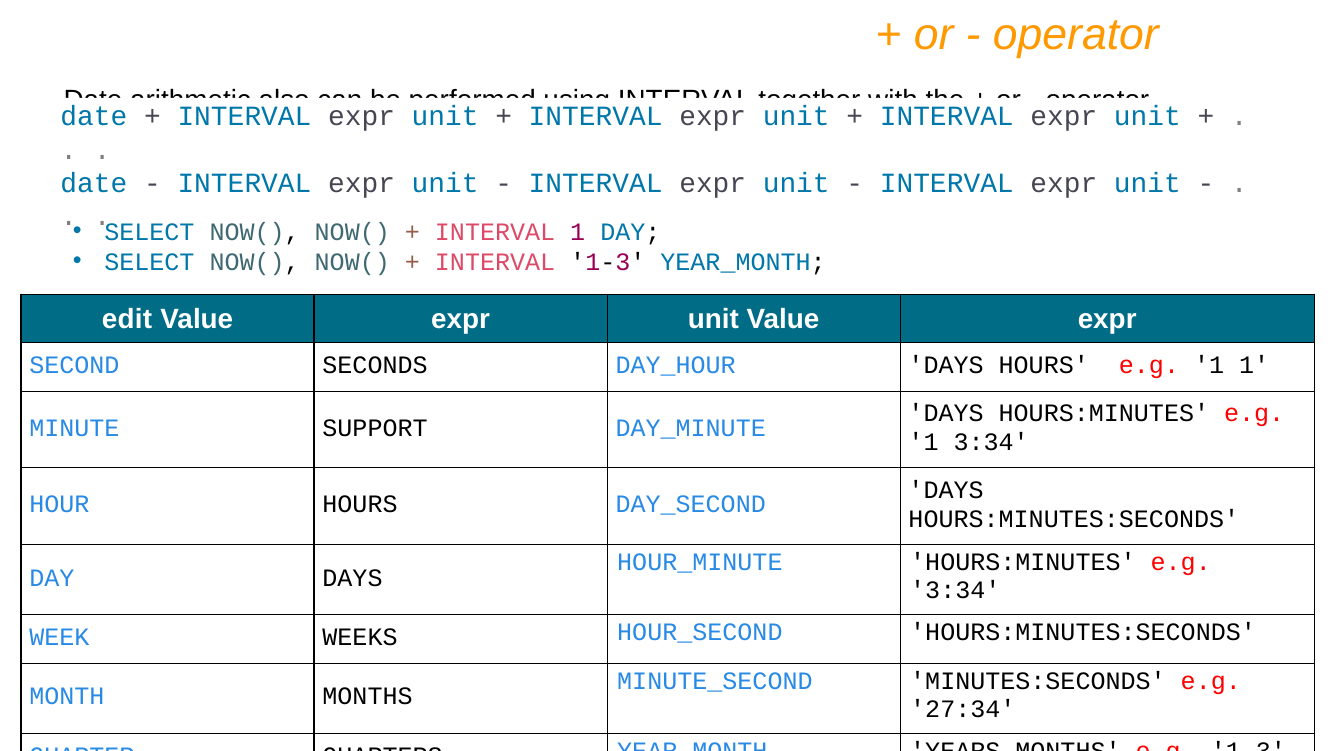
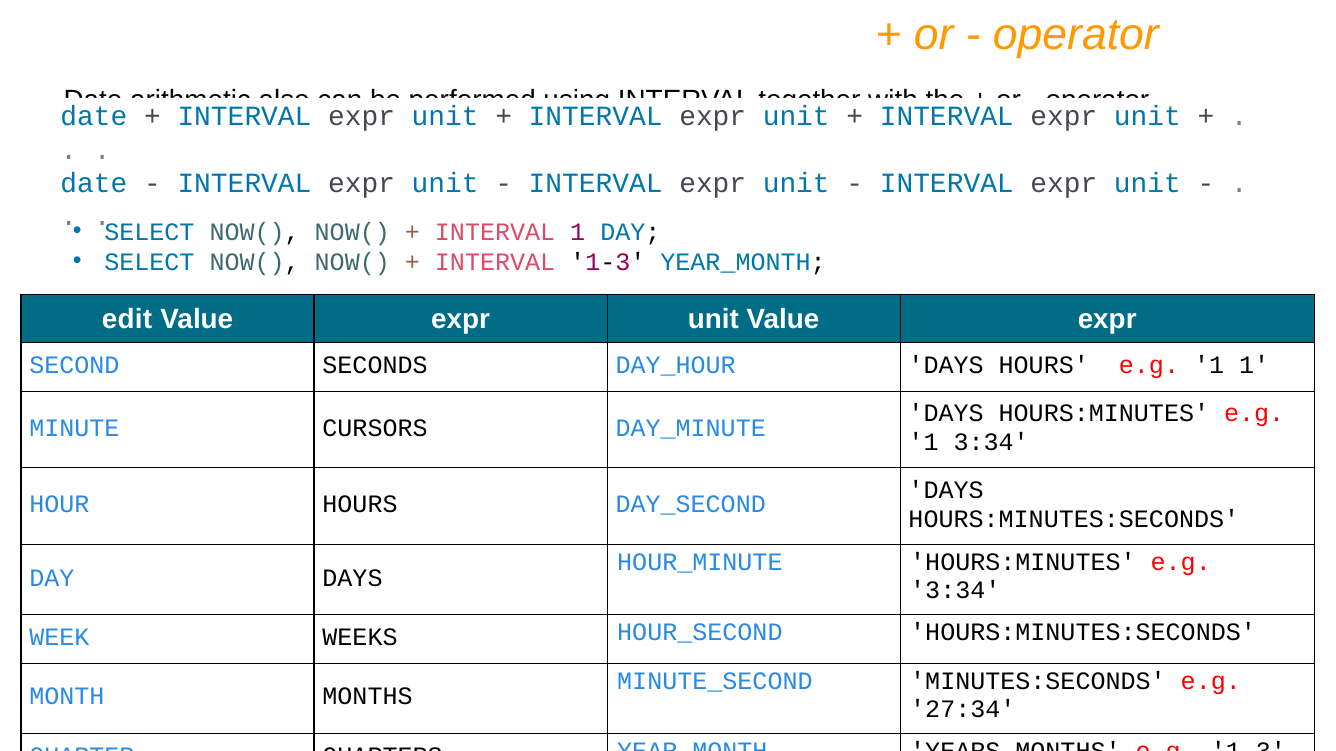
SUPPORT: SUPPORT -> CURSORS (375, 428)
